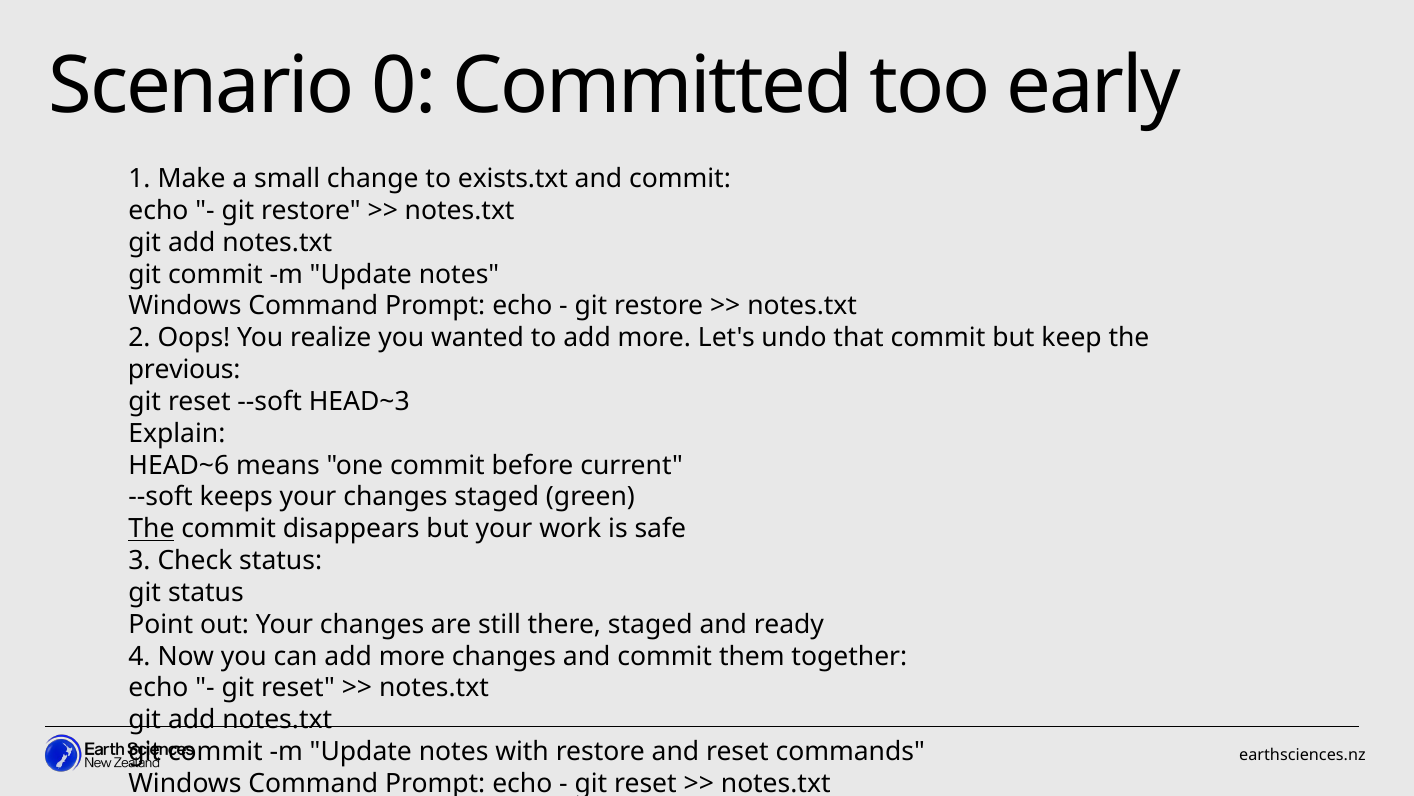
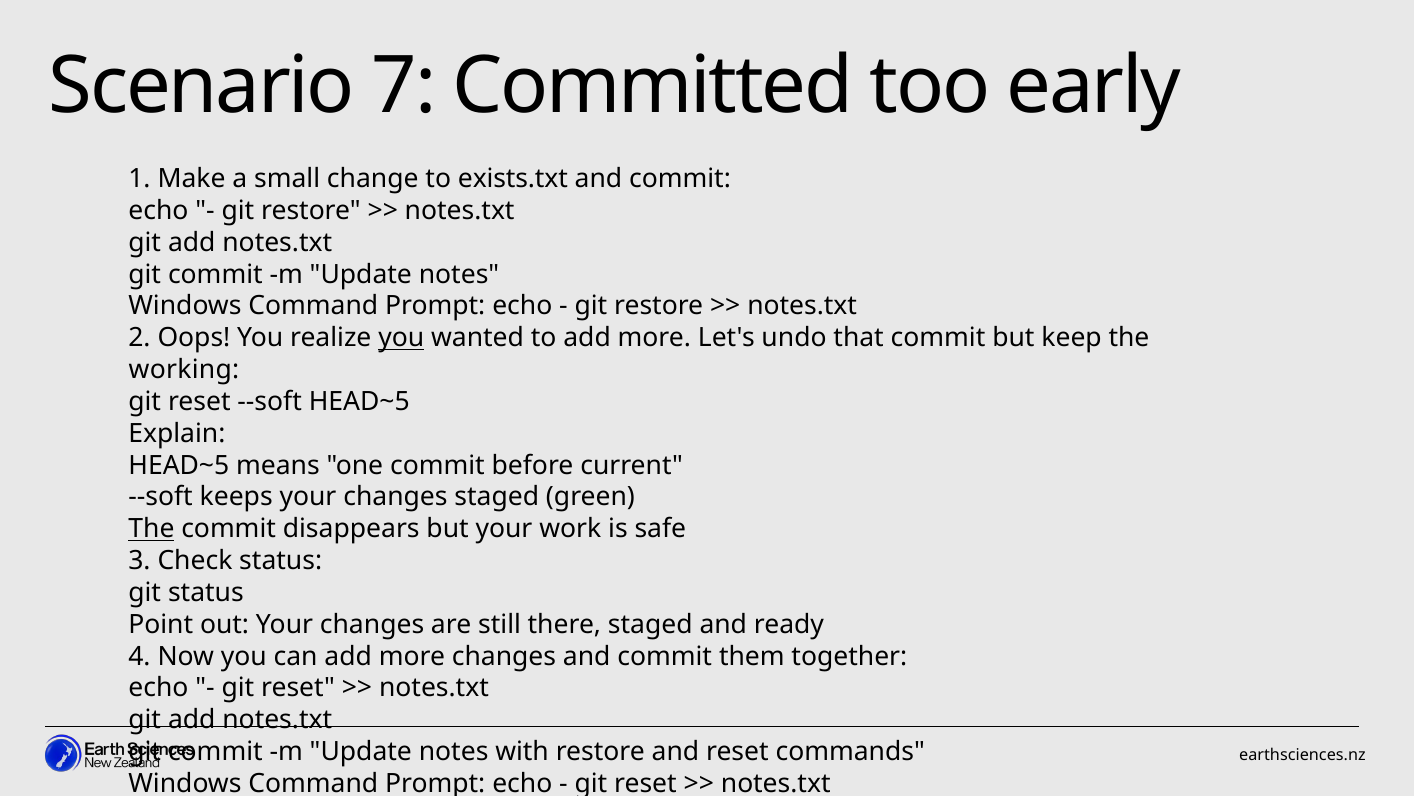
0: 0 -> 7 (404, 87)
you underline: none -> present (401, 338)
previous: previous -> working (184, 369)
--soft HEAD~3: HEAD~3 -> HEAD~5 (359, 401)
HEAD~6: HEAD~6 -> HEAD~5 (179, 465)
